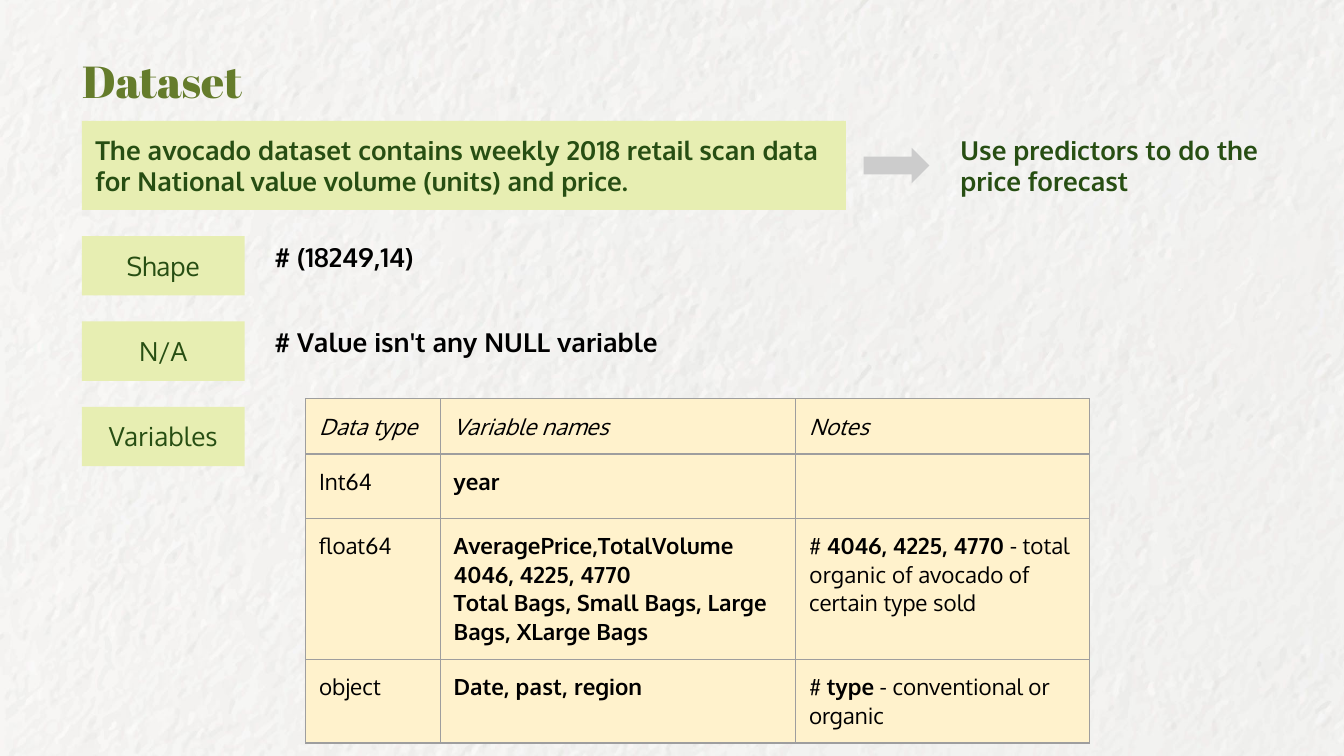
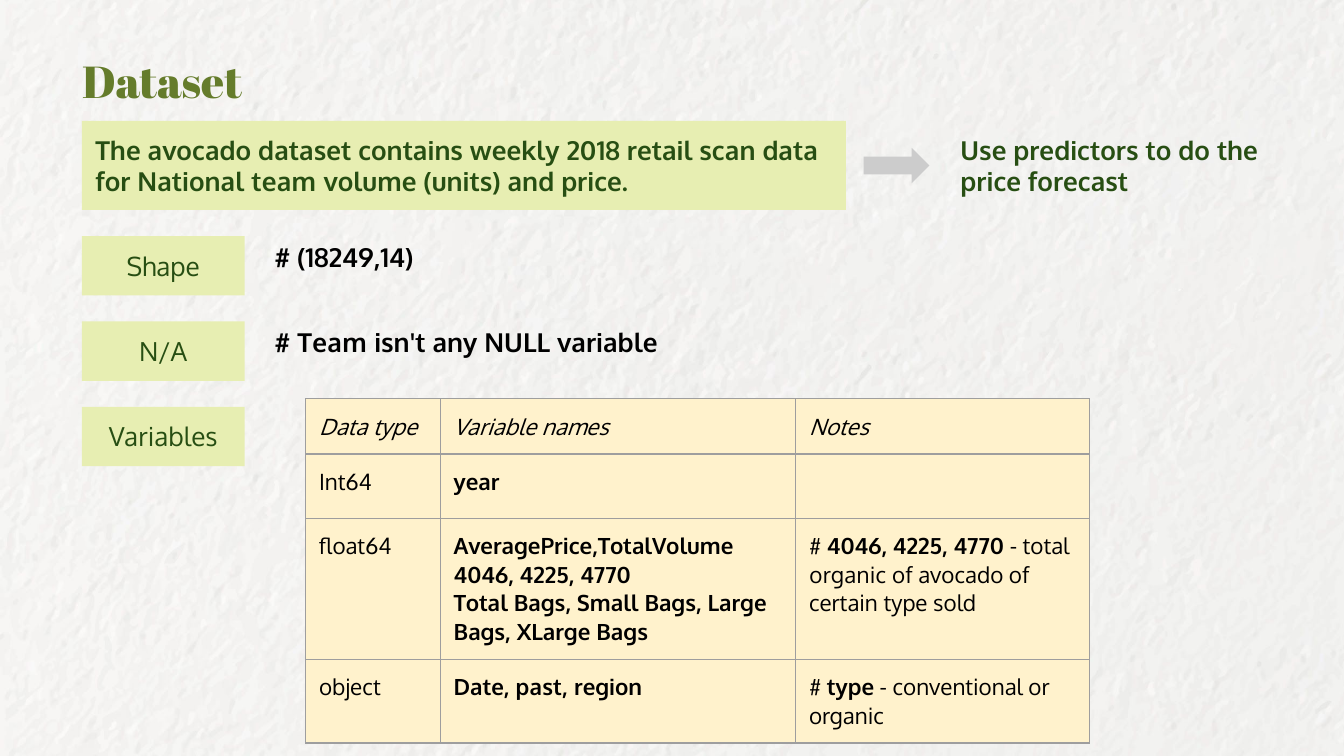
National value: value -> team (284, 183)
Value: Value -> Team (332, 344)
